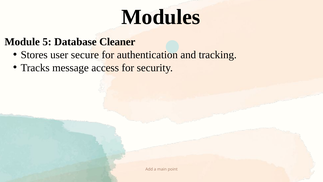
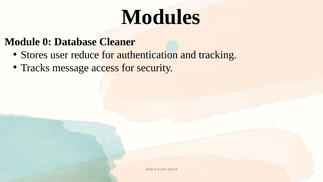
5: 5 -> 0 (47, 42)
secure: secure -> reduce (85, 55)
